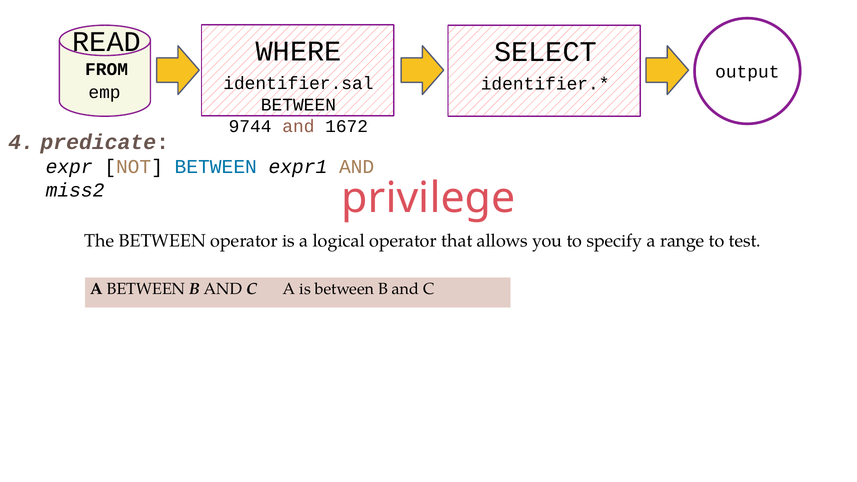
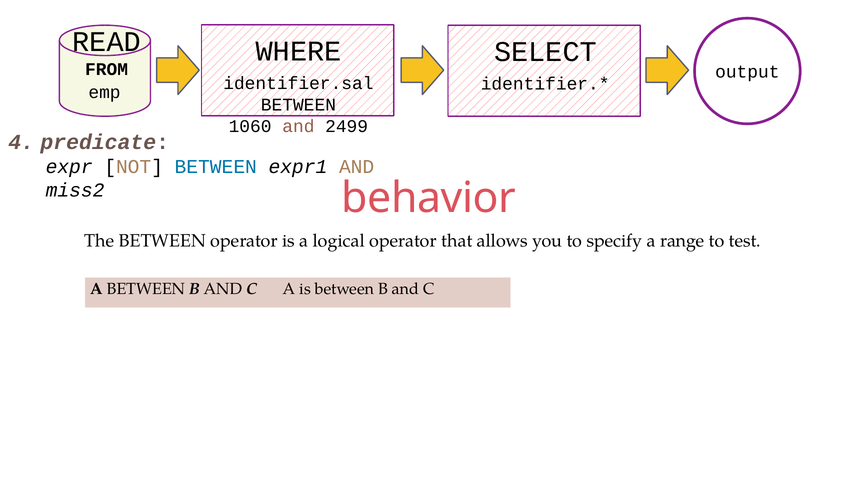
9744: 9744 -> 1060 (250, 126)
1672: 1672 -> 2499 (347, 126)
privilege: privilege -> behavior (429, 198)
